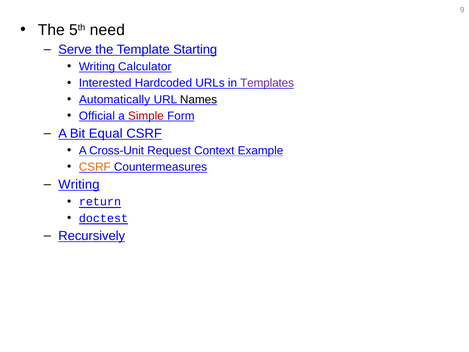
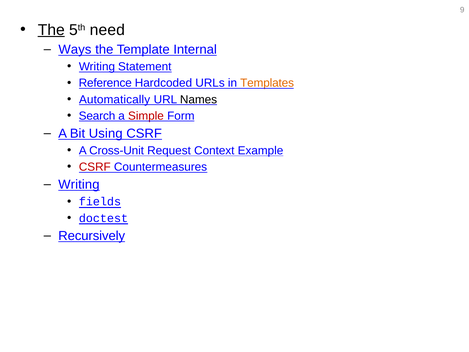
The underline: none -> present (51, 30)
Serve: Serve -> Ways (75, 50)
Starting: Starting -> Internal (195, 50)
Calculator: Calculator -> Statement (145, 67)
Interested: Interested -> Reference (105, 83)
Templates colour: purple -> orange (267, 83)
Official: Official -> Search (97, 116)
Equal: Equal -> Using (106, 133)
CSRF colour: orange -> red (95, 167)
return: return -> fields (100, 202)
